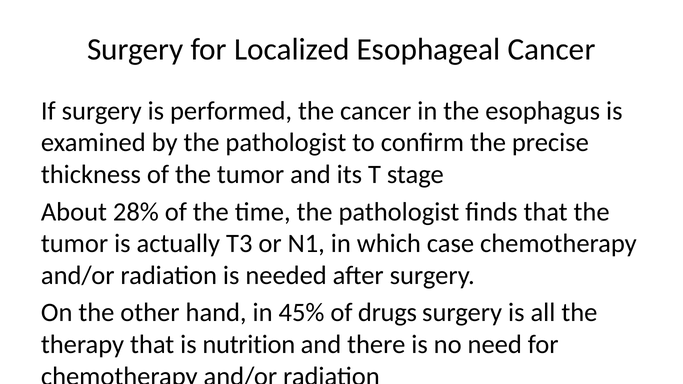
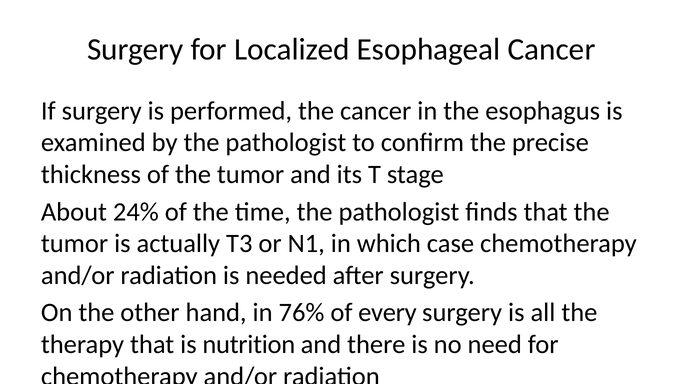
28%: 28% -> 24% (136, 212)
45%: 45% -> 76% (301, 313)
drugs: drugs -> every (387, 313)
